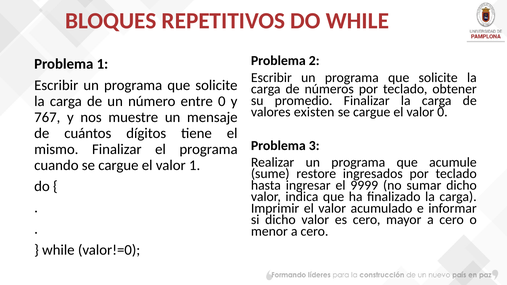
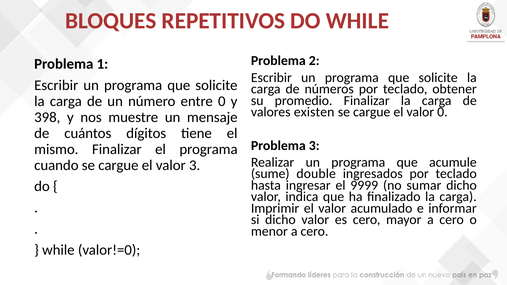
767: 767 -> 398 (47, 117)
valor 1: 1 -> 3 (195, 165)
restore: restore -> double (316, 174)
